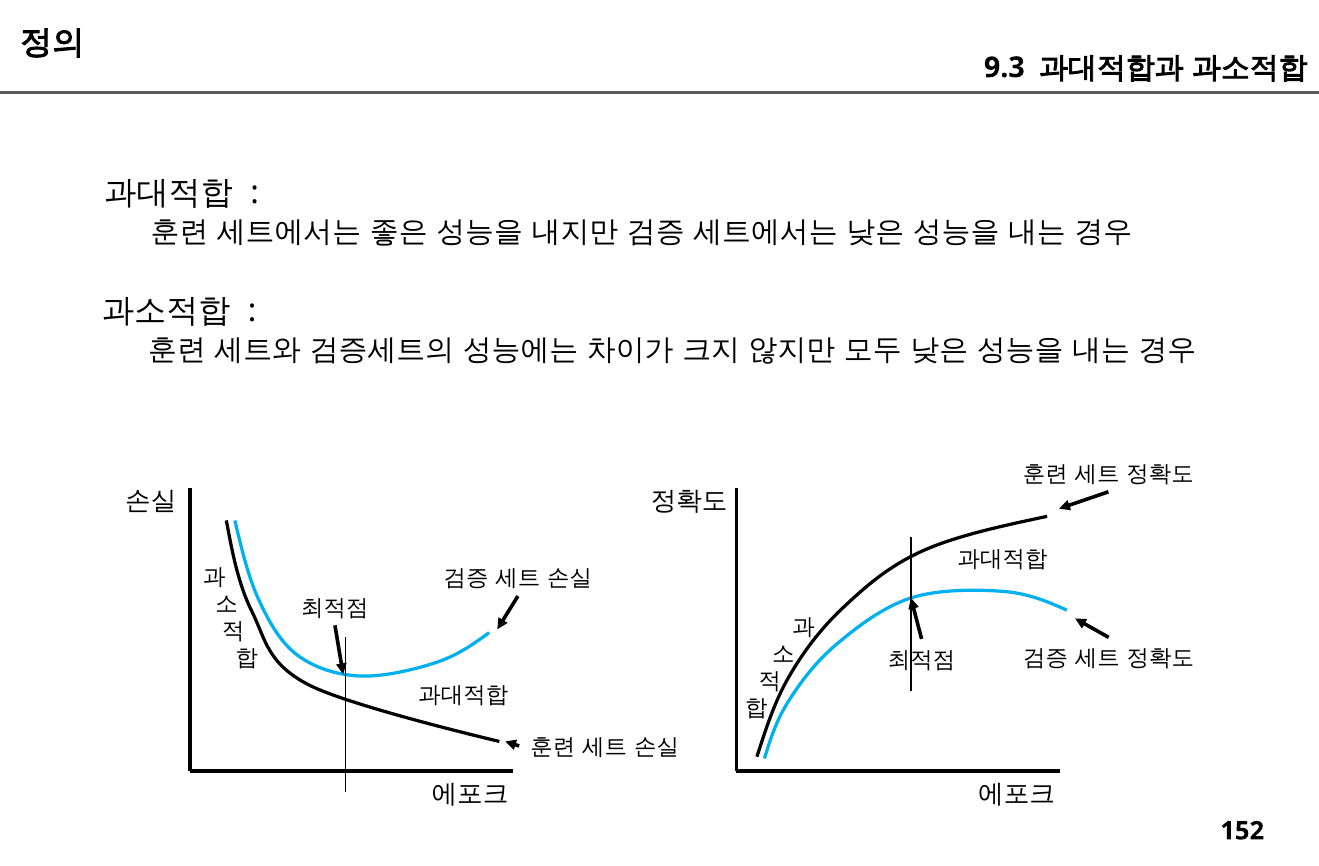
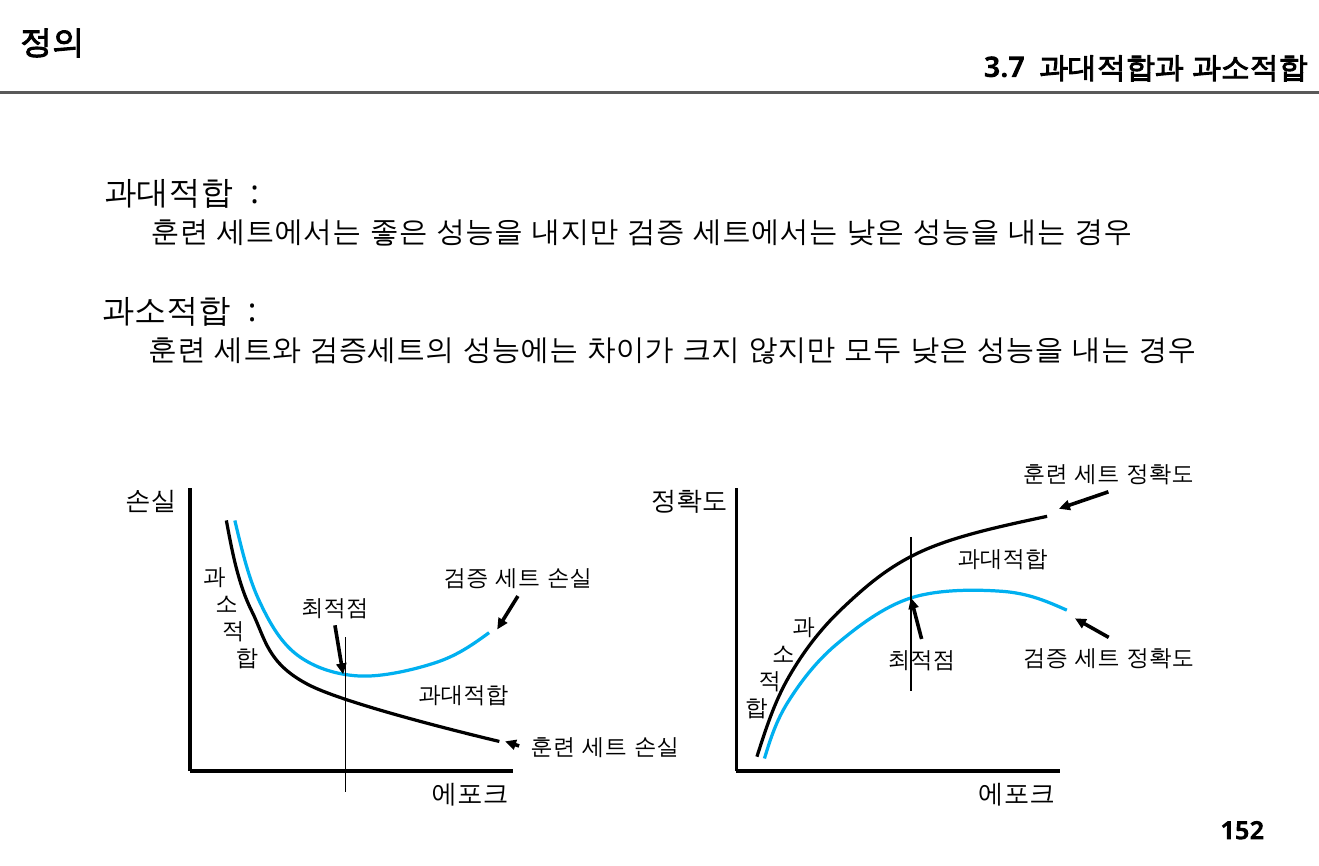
9.3: 9.3 -> 3.7 (1004, 68)
